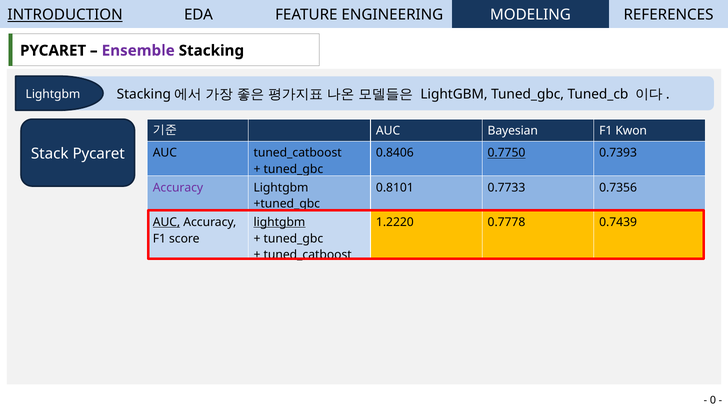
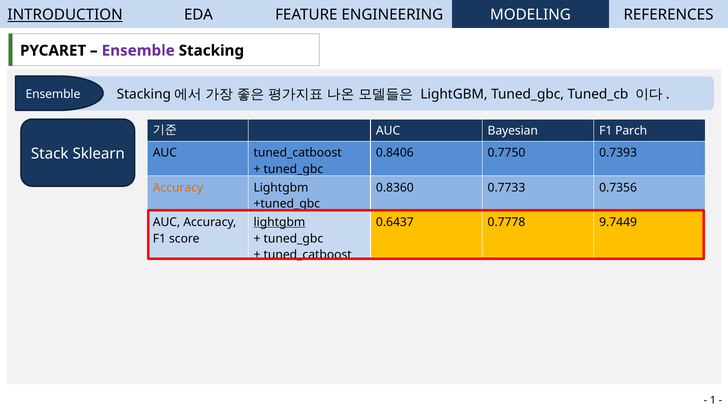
Lightgbm: Lightgbm -> Ensemble (53, 94)
Kwon: Kwon -> Parch (631, 131)
Stack Pycaret: Pycaret -> Sklearn (99, 154)
0.7750 underline: present -> none (506, 153)
Accuracy colour: purple -> orange (178, 188)
0.8101: 0.8101 -> 0.8360 (395, 188)
AUC underline: present -> none (167, 222)
1.2220: 1.2220 -> 0.6437 (395, 222)
0.7439: 0.7439 -> 9.7449 (618, 222)
0: 0 -> 1 (713, 401)
